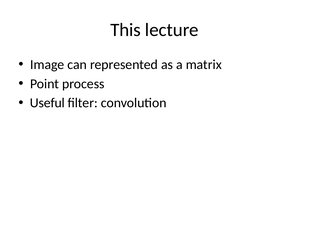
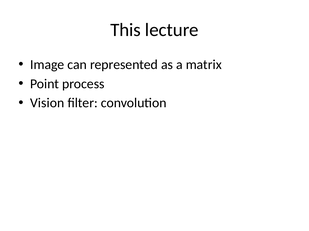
Useful: Useful -> Vision (47, 103)
